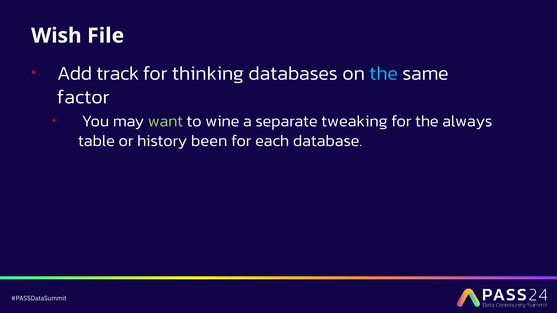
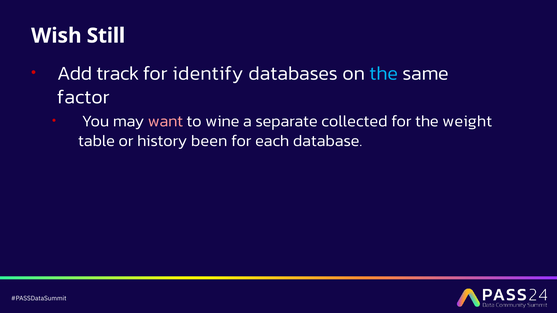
File: File -> Still (106, 36)
thinking: thinking -> identify (208, 74)
want colour: light green -> pink (165, 121)
tweaking: tweaking -> collected (354, 121)
always: always -> weight (467, 121)
